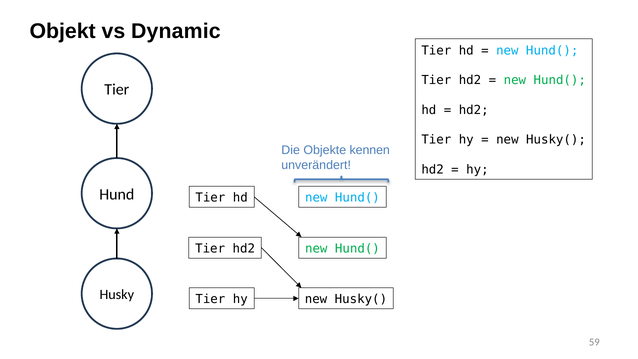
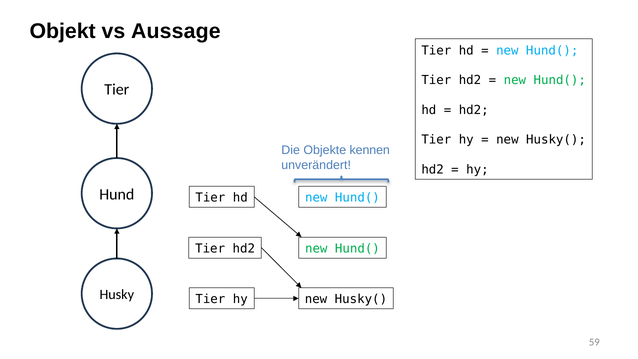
Dynamic: Dynamic -> Aussage (176, 31)
